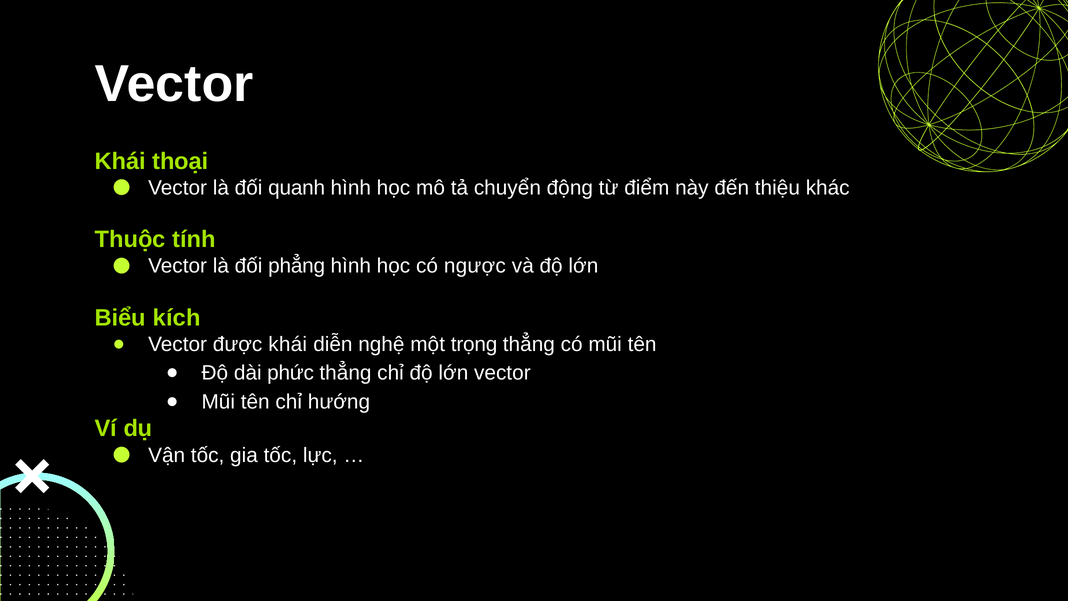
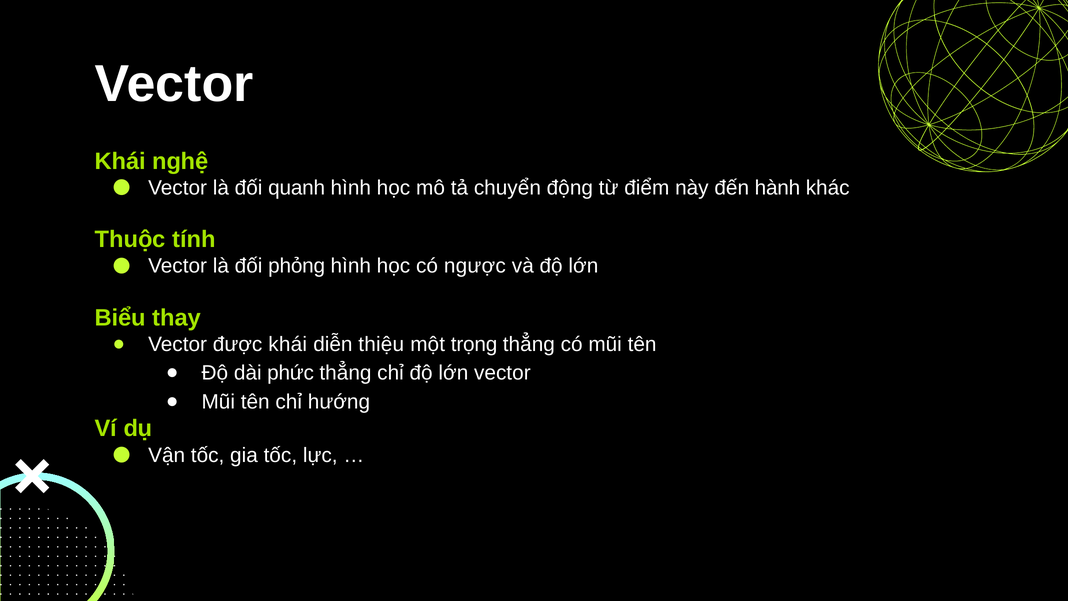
thoại: thoại -> nghệ (180, 161)
thiệu: thiệu -> hành (777, 188)
phẳng: phẳng -> phỏng (297, 266)
kích: kích -> thay (177, 318)
nghệ: nghệ -> thiệu (381, 344)
